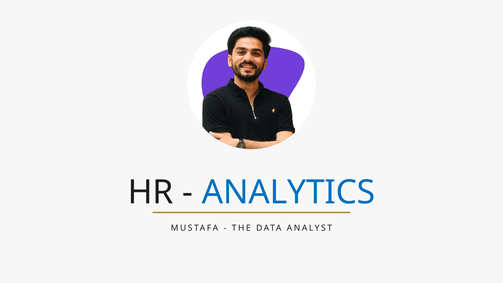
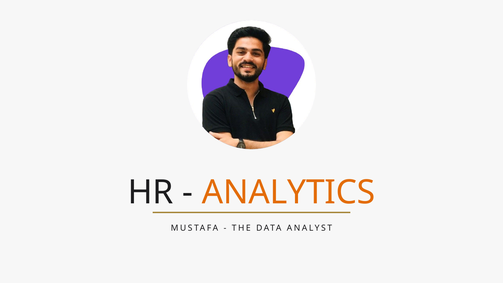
ANALYTICS colour: blue -> orange (289, 192)
